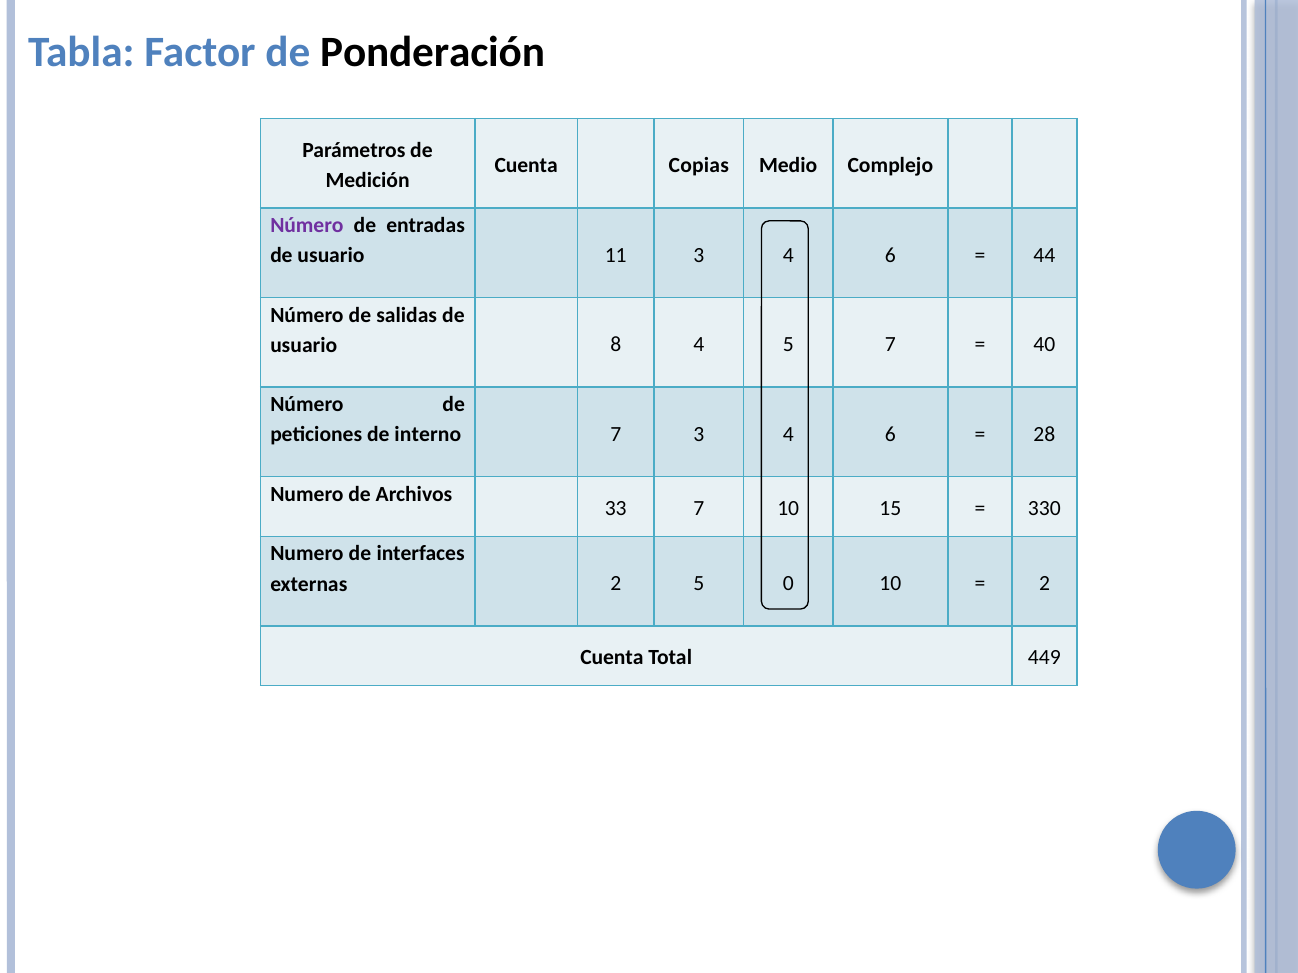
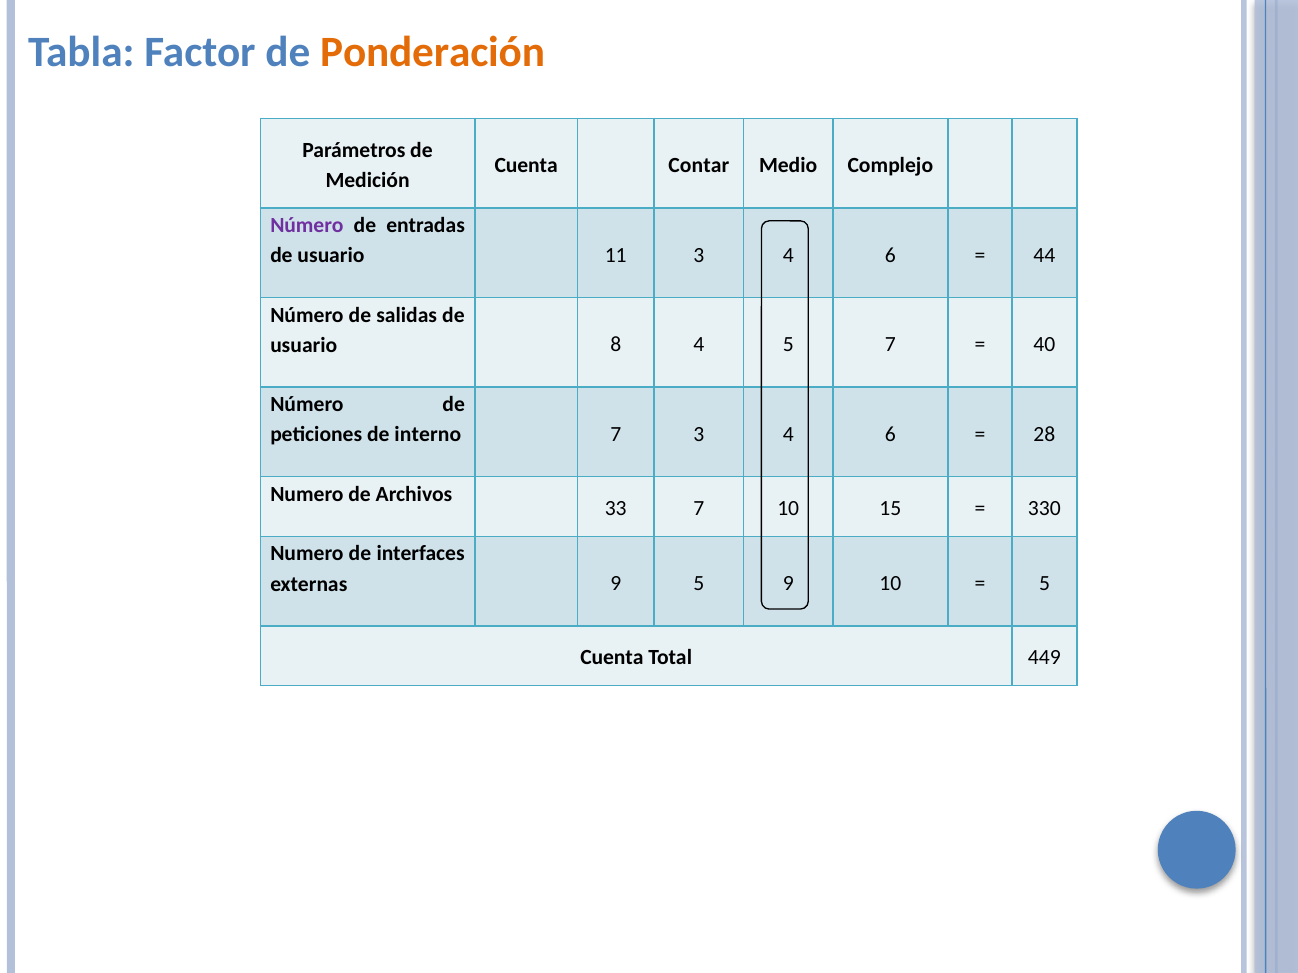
Ponderación colour: black -> orange (433, 52)
Copias: Copias -> Contar (699, 166)
externas 2: 2 -> 9 (616, 584)
5 0: 0 -> 9 (788, 584)
2: 2 -> 5 (1044, 584)
